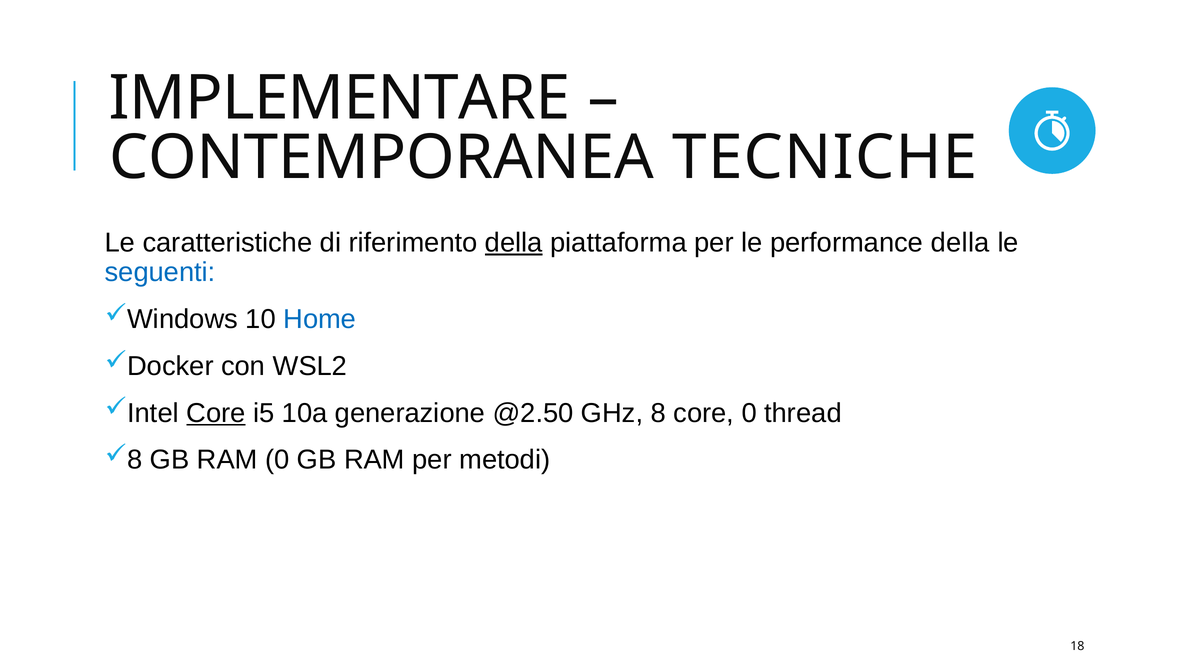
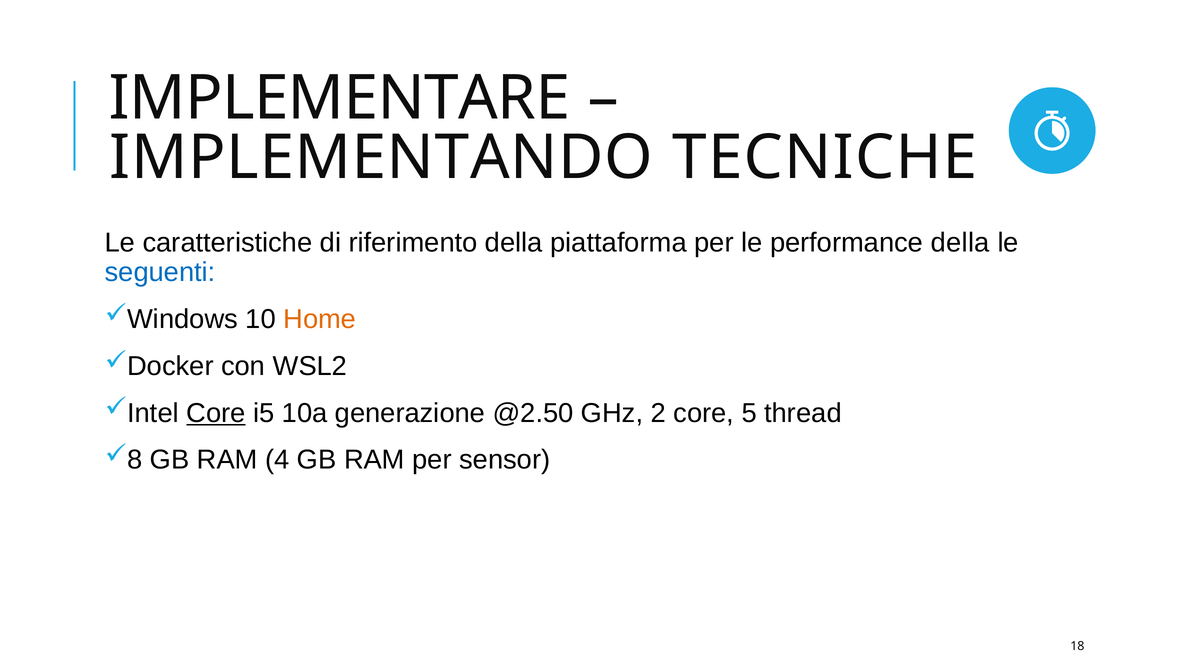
CONTEMPORANEA: CONTEMPORANEA -> IMPLEMENTANDO (381, 158)
della underline: present -> none (514, 243)
Home colour: blue -> orange (320, 319)
8: 8 -> 2 (658, 413)
core 0: 0 -> 5 (749, 413)
RAM 0: 0 -> 4 (277, 460)
metodi: metodi -> sensor (505, 460)
